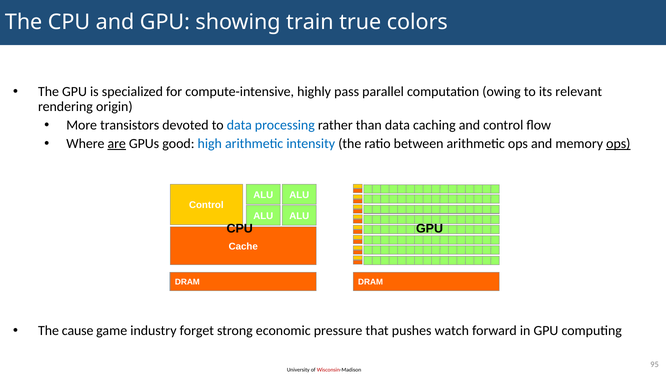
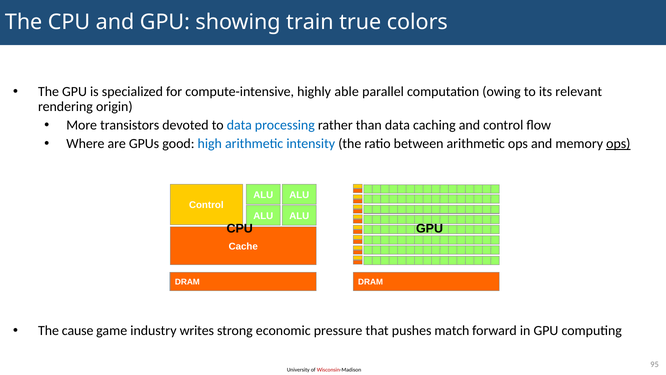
pass: pass -> able (347, 92)
are underline: present -> none (117, 143)
forget: forget -> writes (197, 330)
watch: watch -> match (452, 330)
